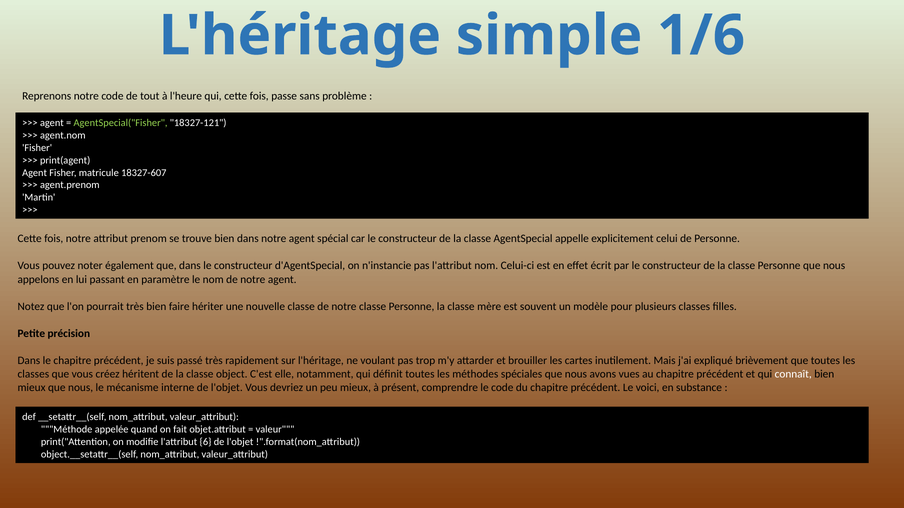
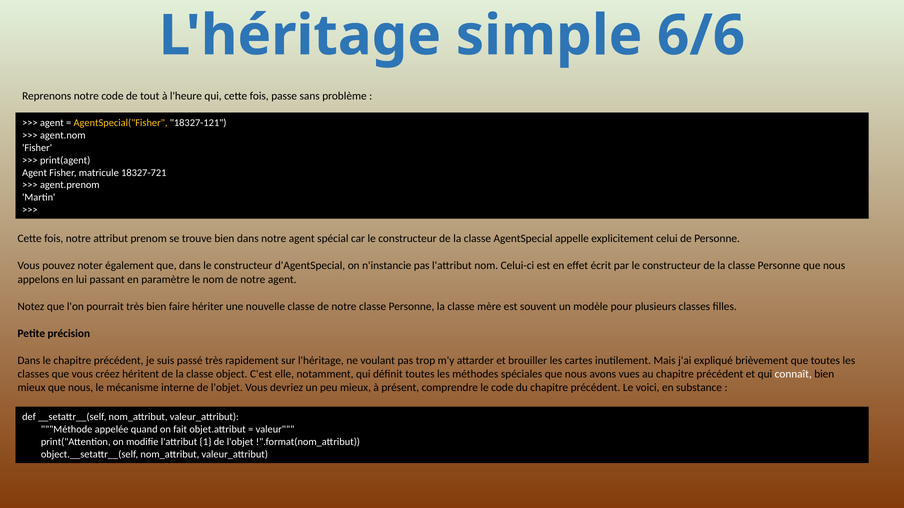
1/6: 1/6 -> 6/6 (701, 36)
AgentSpecial("Fisher colour: light green -> yellow (121, 123)
18327-607: 18327-607 -> 18327-721 (144, 173)
6: 6 -> 1 (206, 442)
